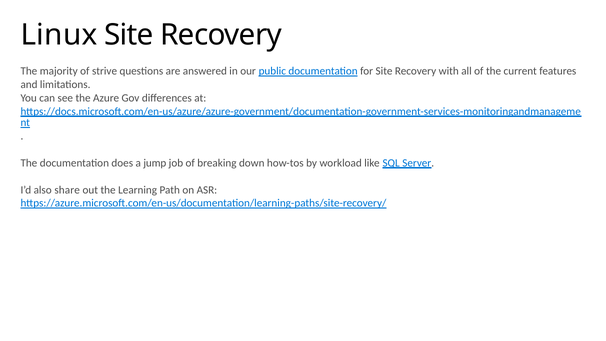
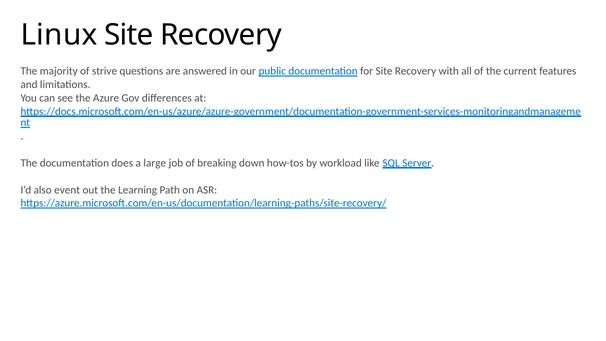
jump: jump -> large (155, 163)
share: share -> event (67, 190)
